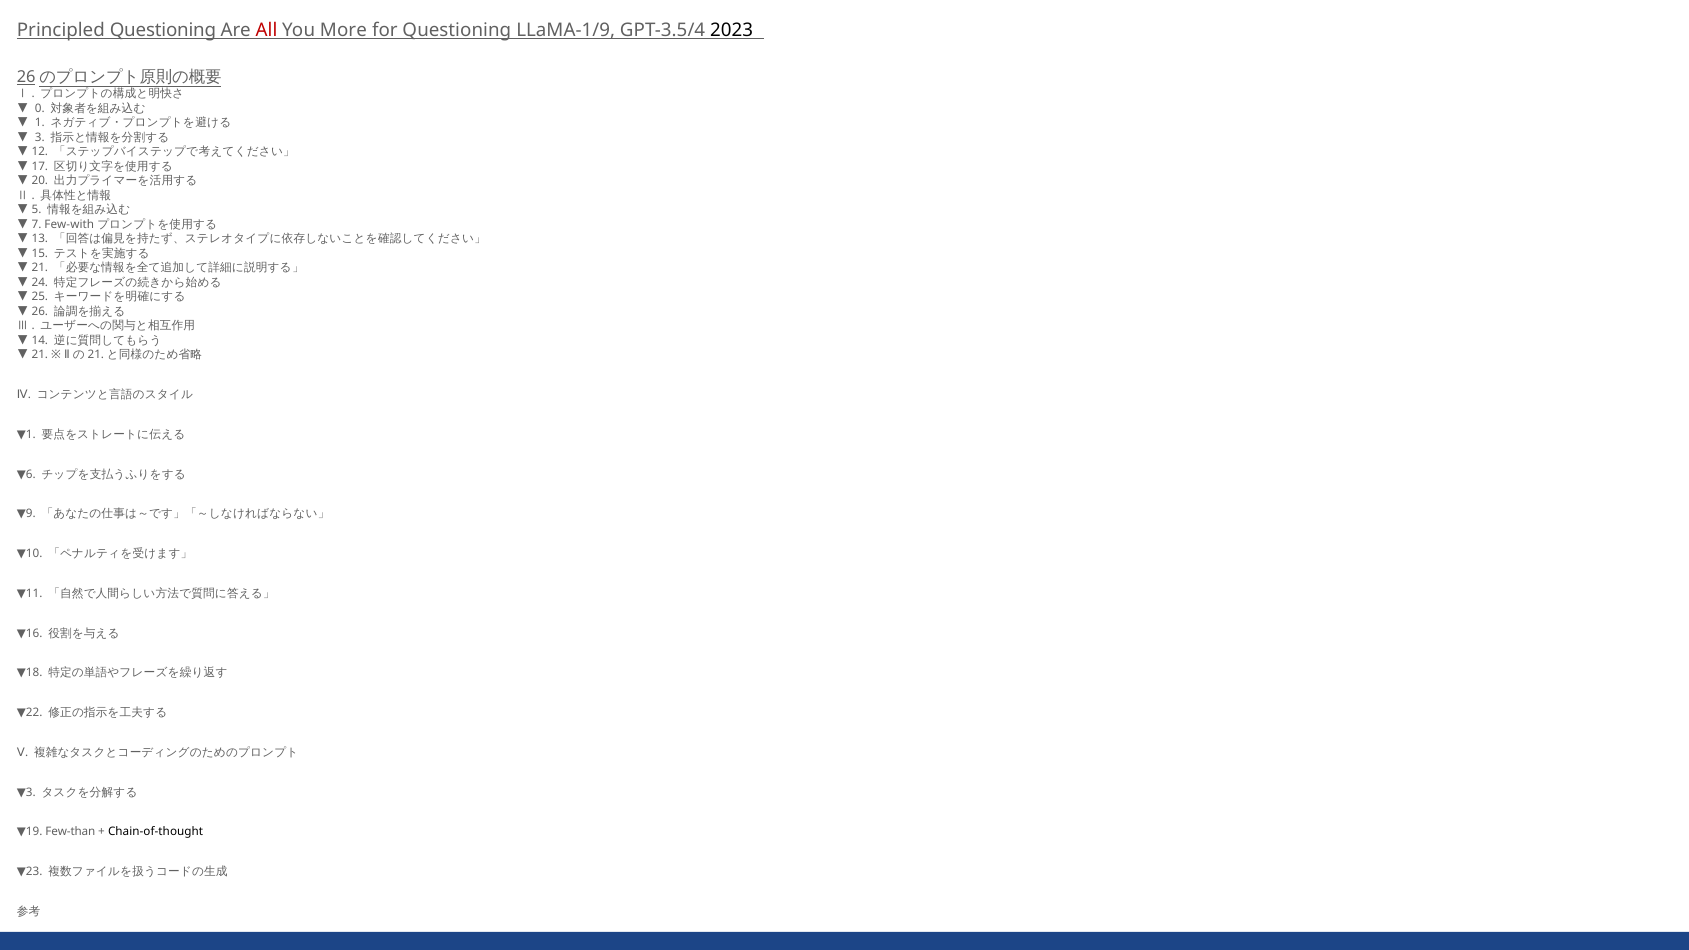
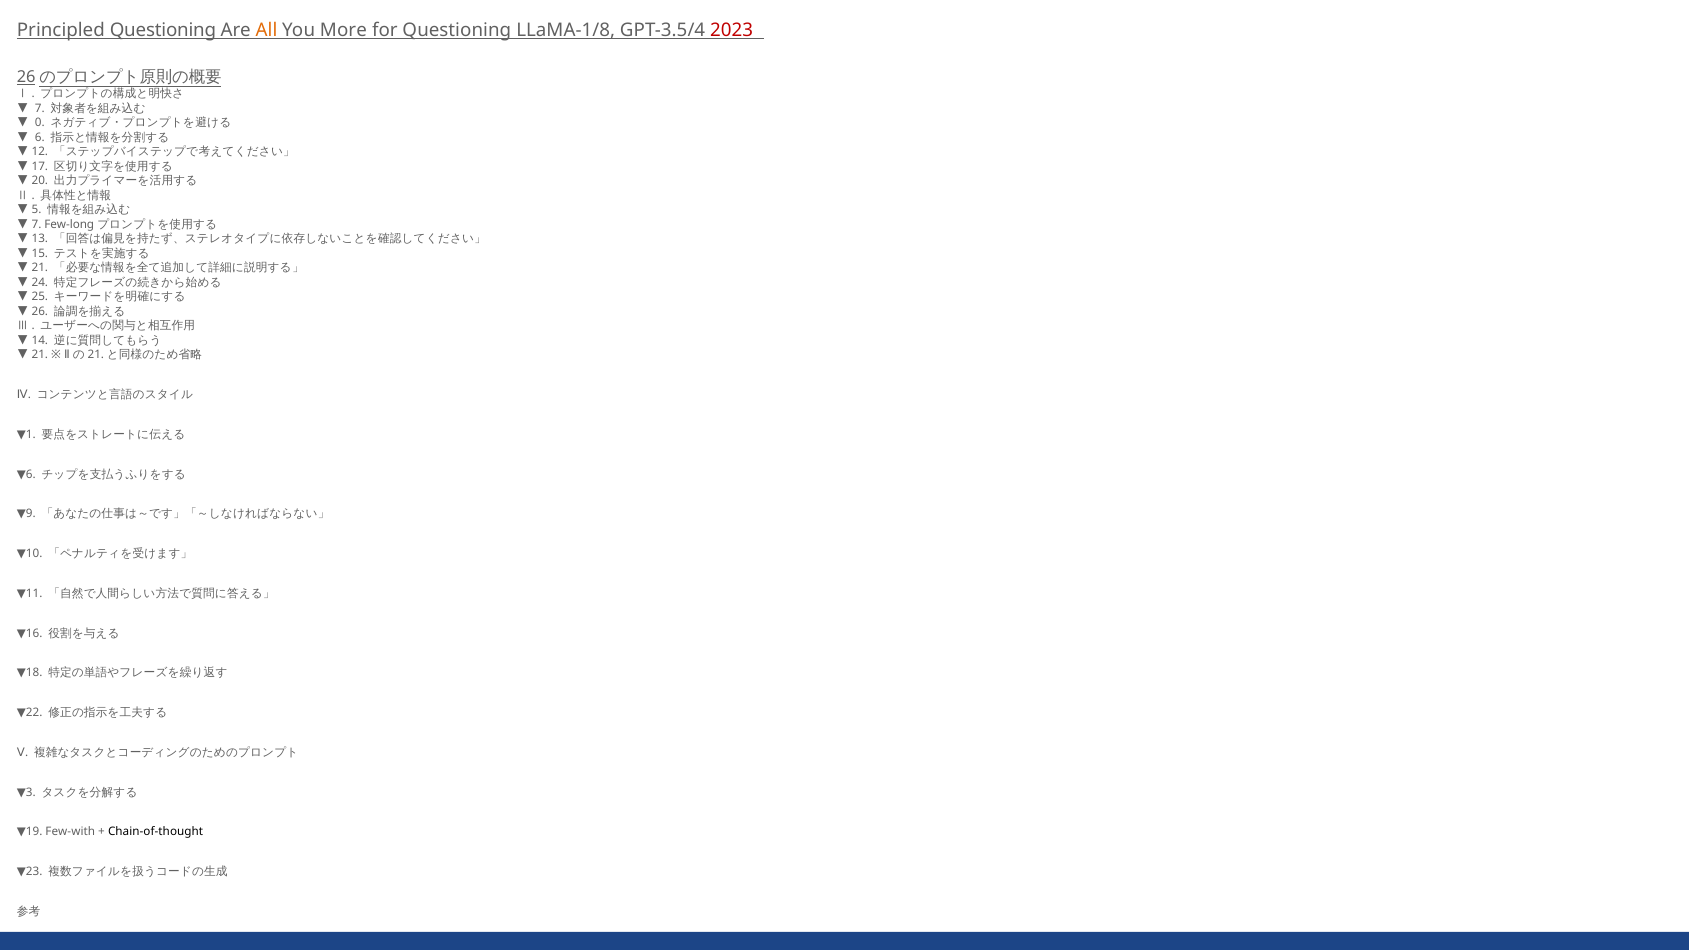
All colour: red -> orange (267, 30)
LLaMA-1/9: LLaMA-1/9 -> LLaMA-1/8 (566, 30)
2023 colour: black -> red (732, 30)
0: 0 -> 7 (40, 109)
1: 1 -> 0 (40, 123)
3: 3 -> 6 (40, 138)
Few-with: Few-with -> Few-long (69, 224)
Few-than: Few-than -> Few-with (70, 832)
